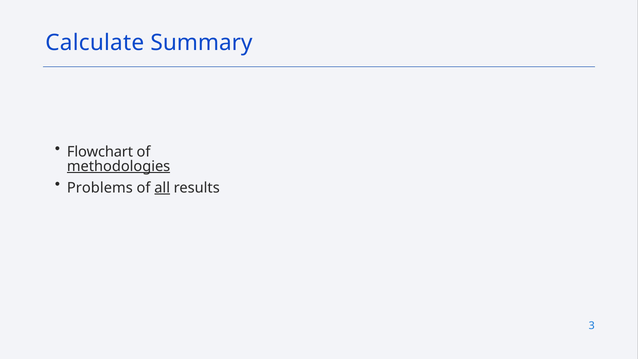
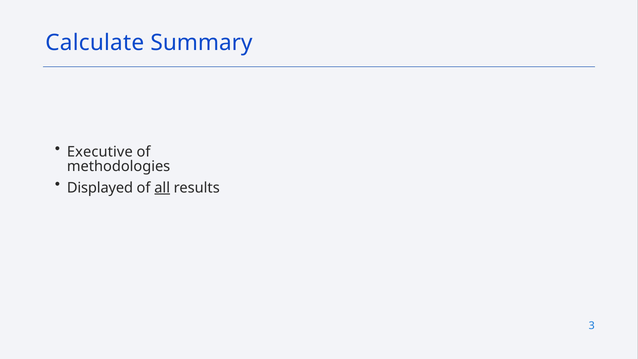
Flowchart: Flowchart -> Executive (100, 152)
methodologies underline: present -> none (119, 166)
Problems: Problems -> Displayed (100, 188)
